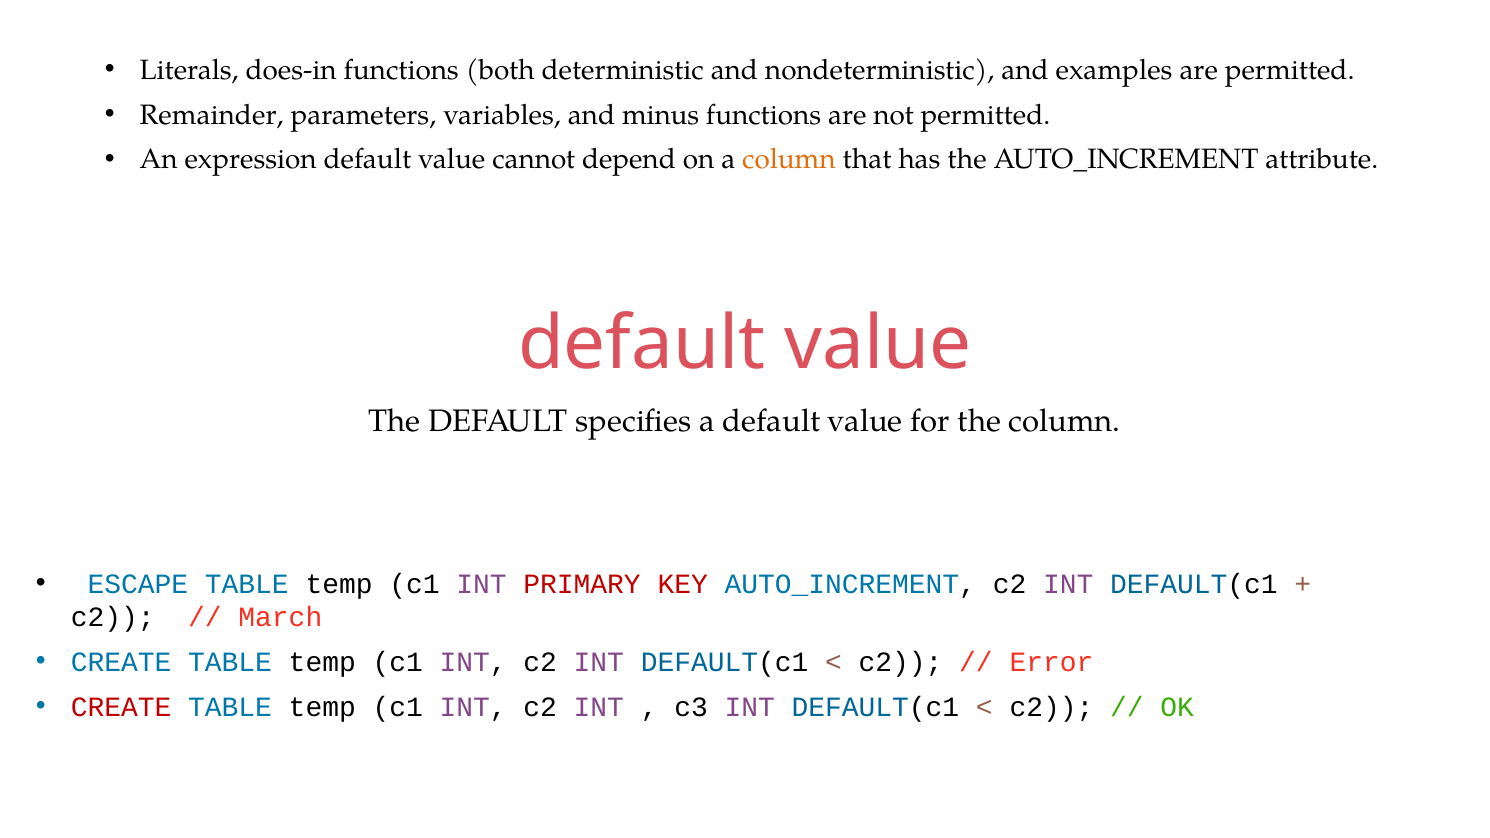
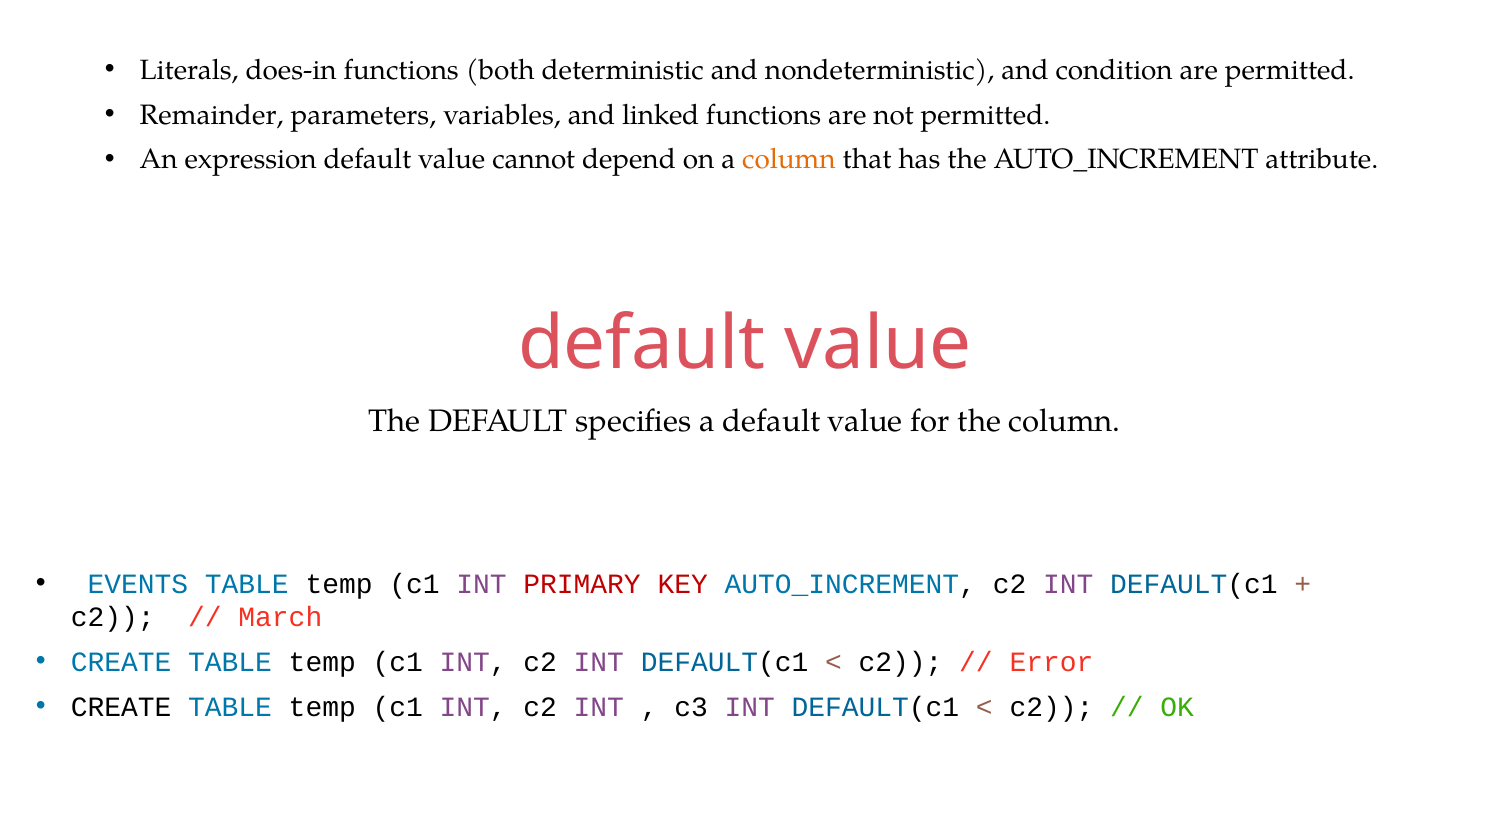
examples: examples -> condition (1114, 70)
minus: minus -> linked (661, 115)
ESCAPE: ESCAPE -> EVENTS (138, 584)
CREATE colour: red -> black (121, 707)
